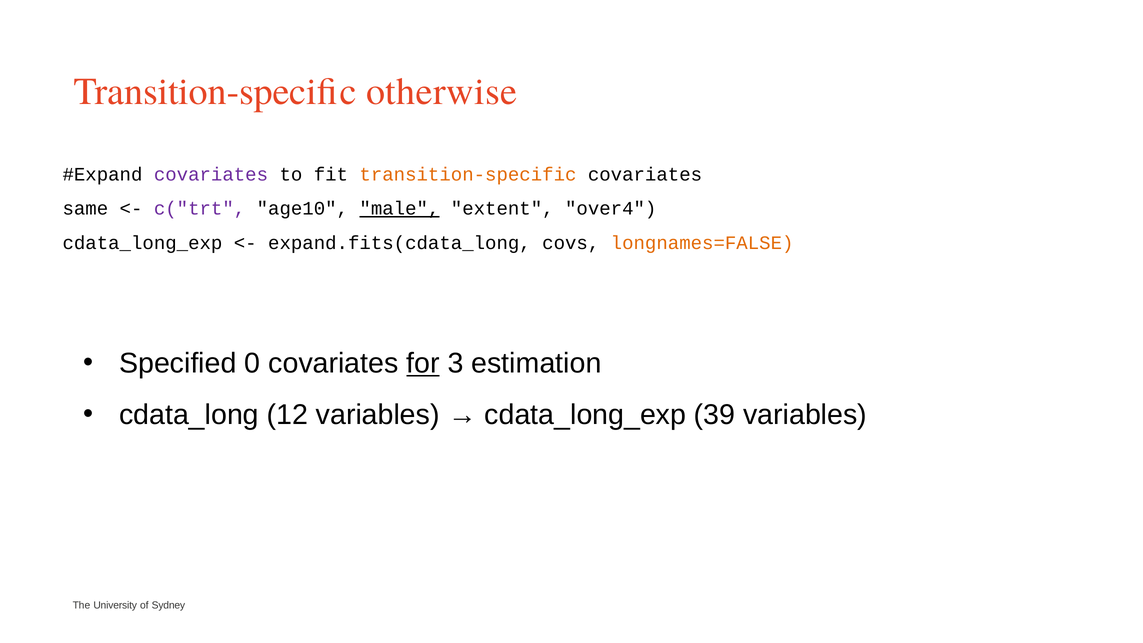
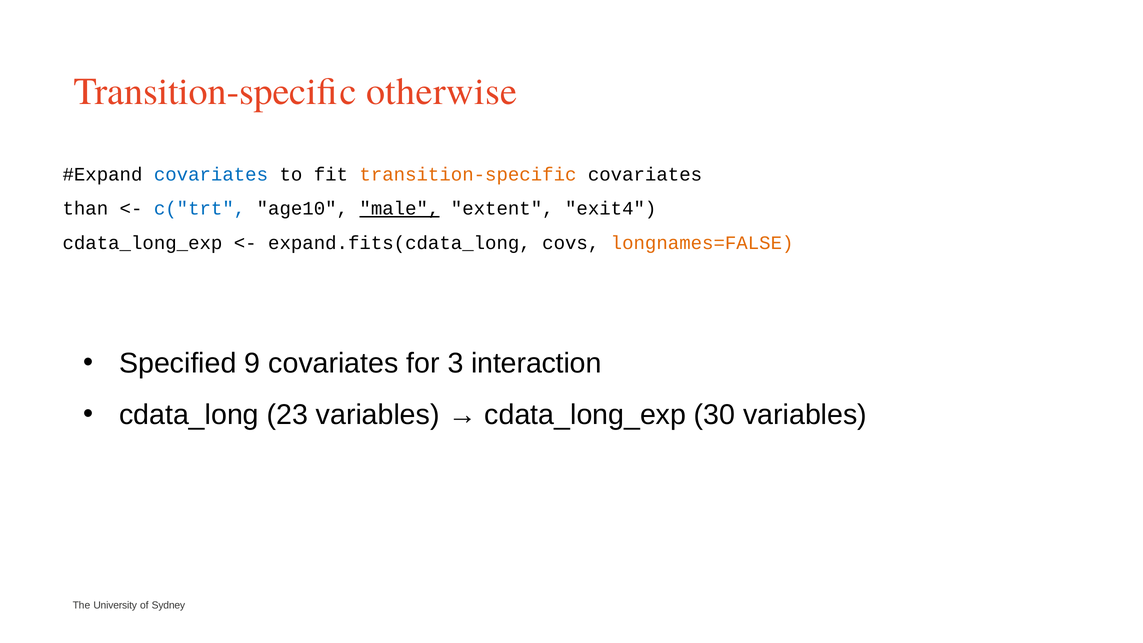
covariates colour: purple -> blue (211, 174)
same: same -> than (85, 209)
c("trt colour: purple -> blue (200, 209)
over4: over4 -> exit4 (611, 209)
0: 0 -> 9 (252, 363)
for underline: present -> none (423, 363)
estimation: estimation -> interaction (536, 363)
12: 12 -> 23 (287, 415)
39: 39 -> 30 (715, 415)
